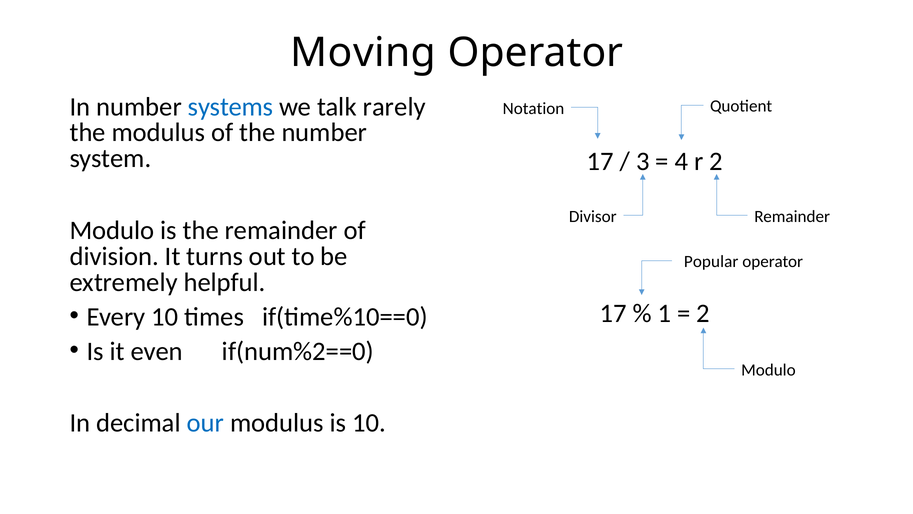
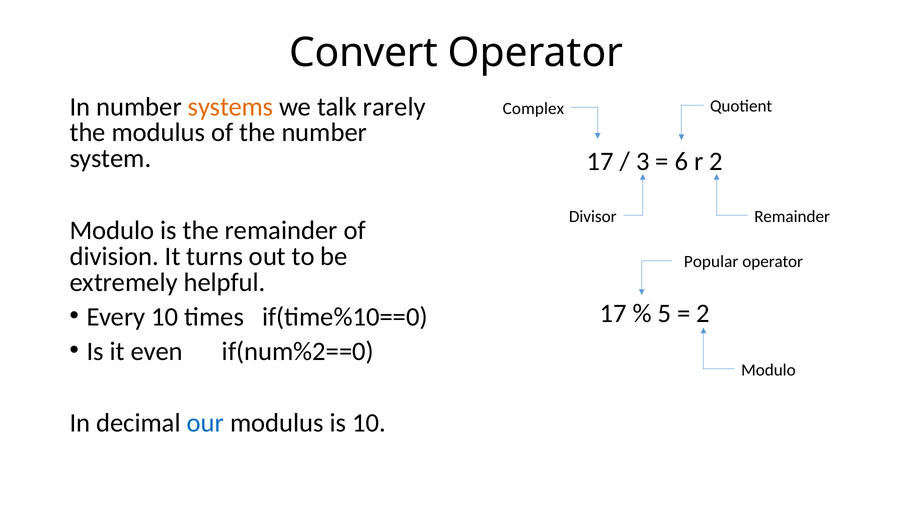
Moving: Moving -> Convert (364, 53)
systems colour: blue -> orange (231, 107)
Notation: Notation -> Complex (533, 109)
4: 4 -> 6 (682, 161)
1: 1 -> 5 (665, 313)
